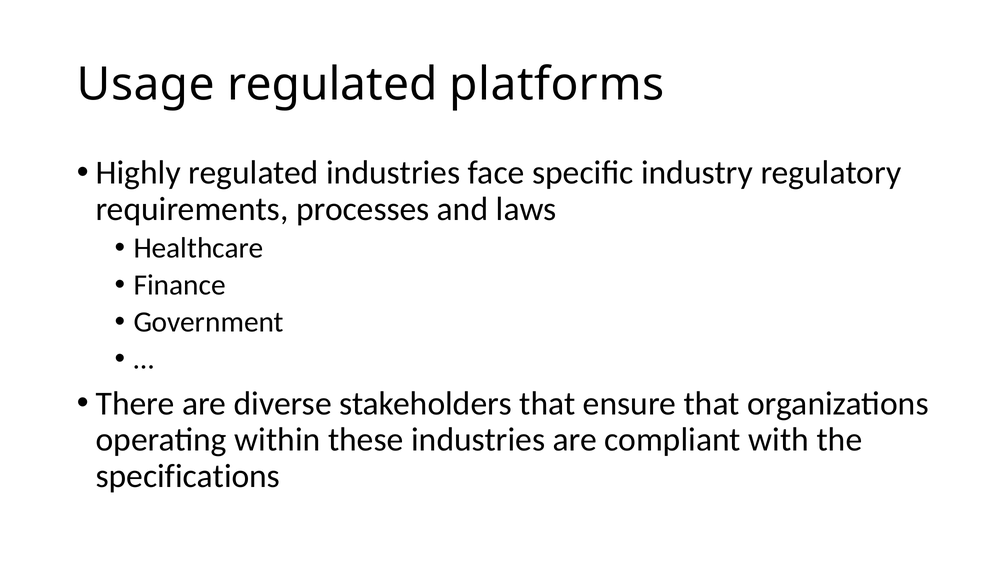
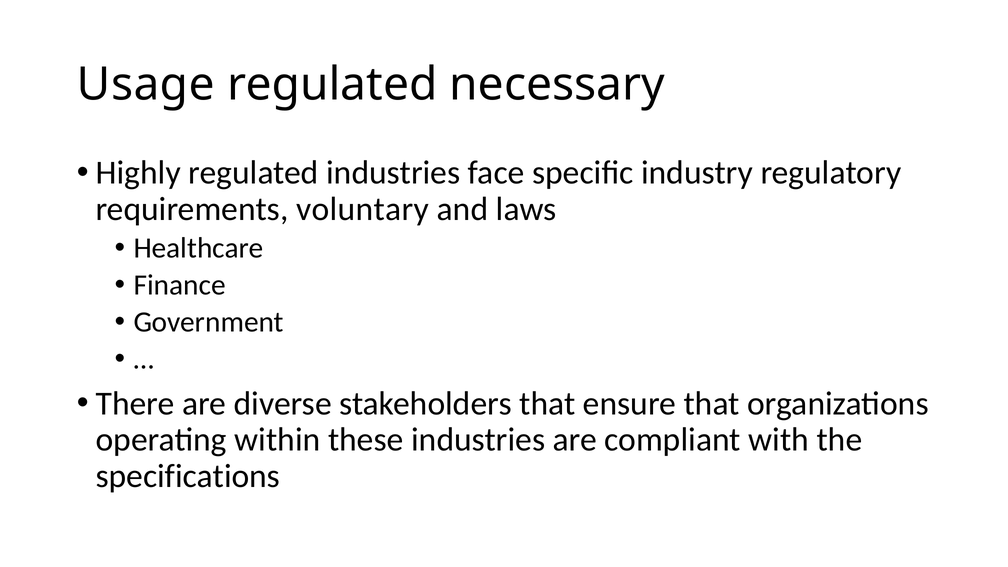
platforms: platforms -> necessary (557, 85)
processes: processes -> voluntary (362, 209)
